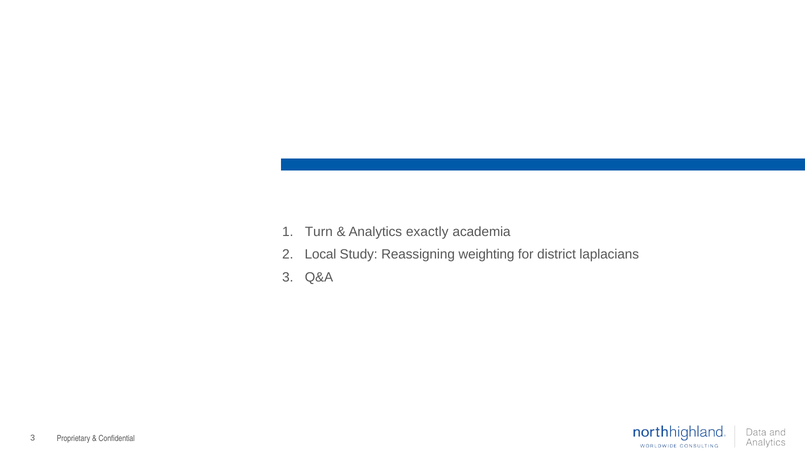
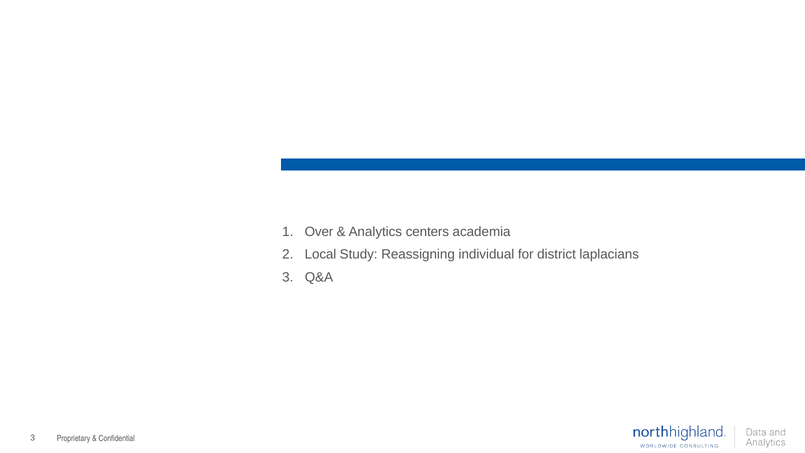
Turn: Turn -> Over (319, 232)
exactly: exactly -> centers (427, 232)
weighting: weighting -> individual (486, 254)
